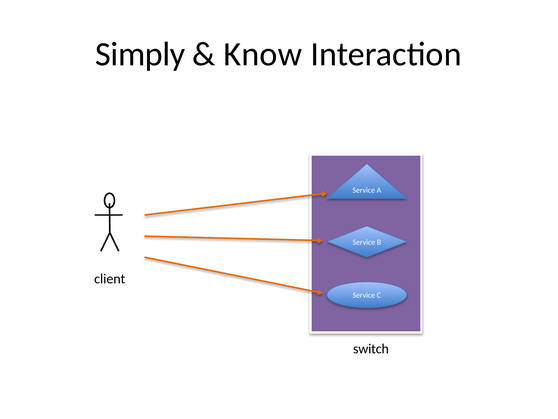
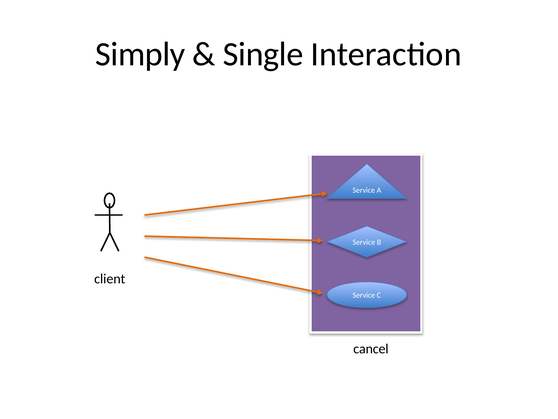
Know: Know -> Single (263, 54)
switch: switch -> cancel (371, 349)
